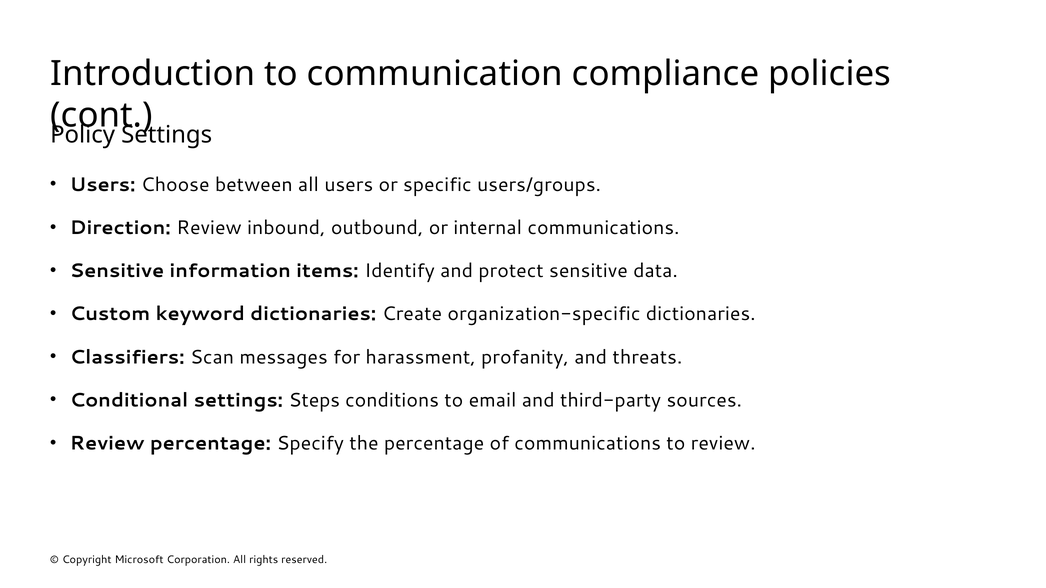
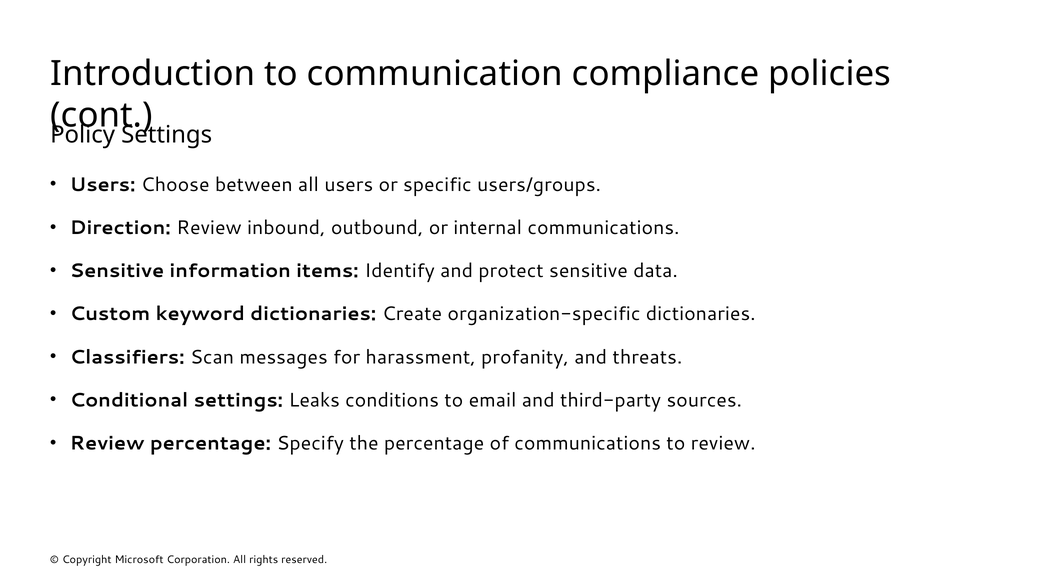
Steps: Steps -> Leaks (314, 401)
